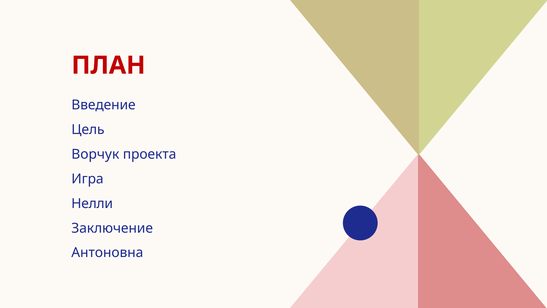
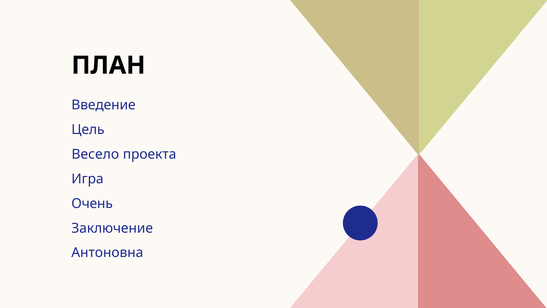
ПЛАН colour: red -> black (108, 65)
Ворчук: Ворчук -> Весело (95, 154)
Нелли: Нелли -> Очень (92, 203)
